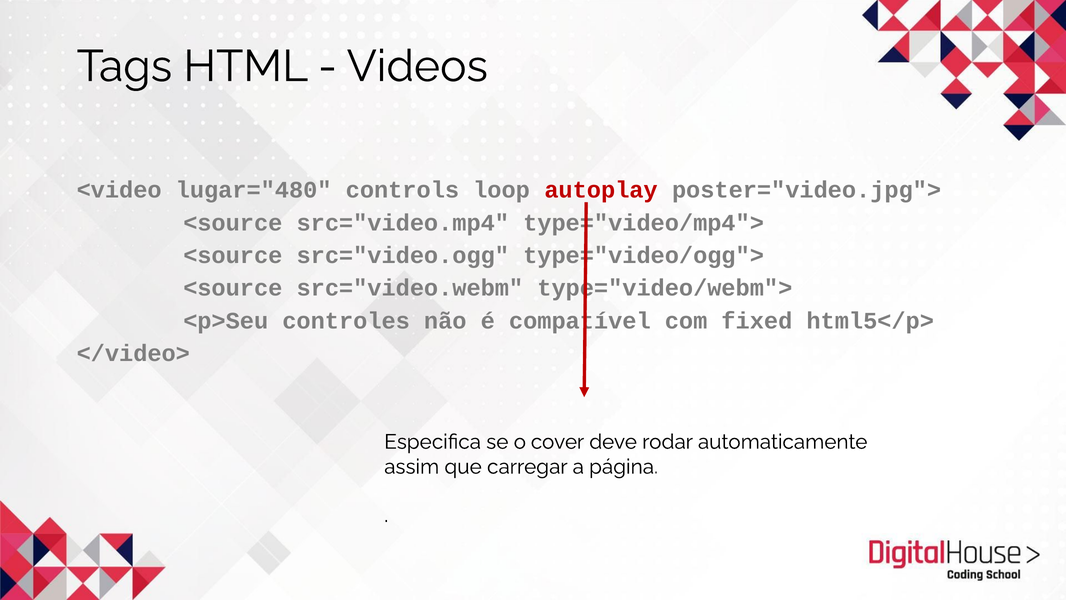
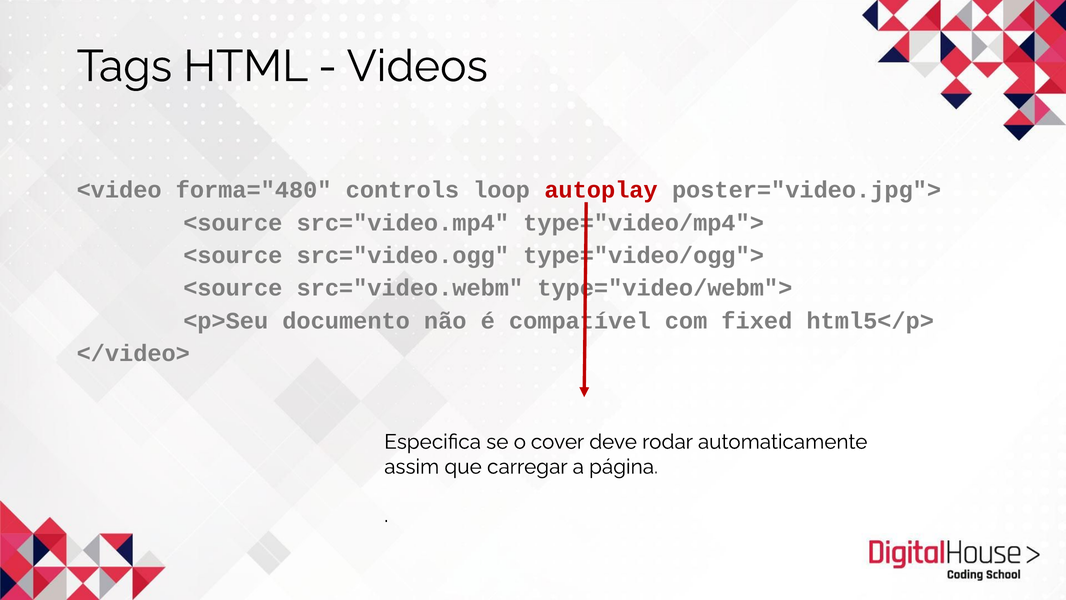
lugar="480: lugar="480 -> forma="480 (254, 190)
controles: controles -> documento (346, 321)
